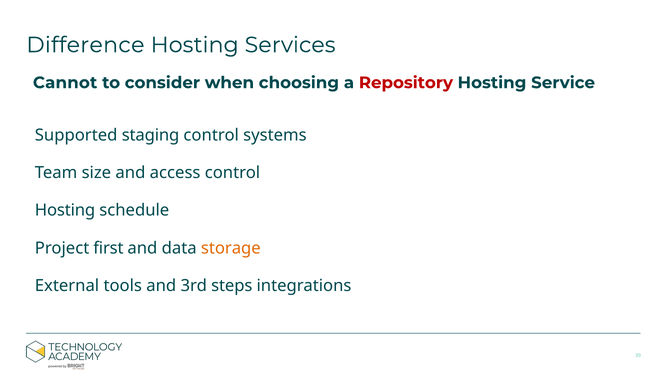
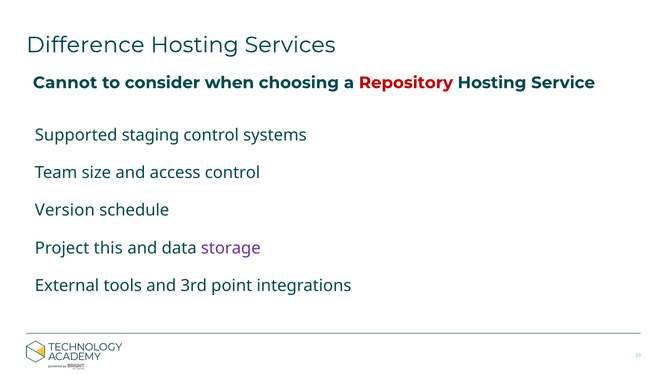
Hosting: Hosting -> Version (65, 211)
first: first -> this (108, 248)
storage colour: orange -> purple (231, 248)
steps: steps -> point (232, 286)
